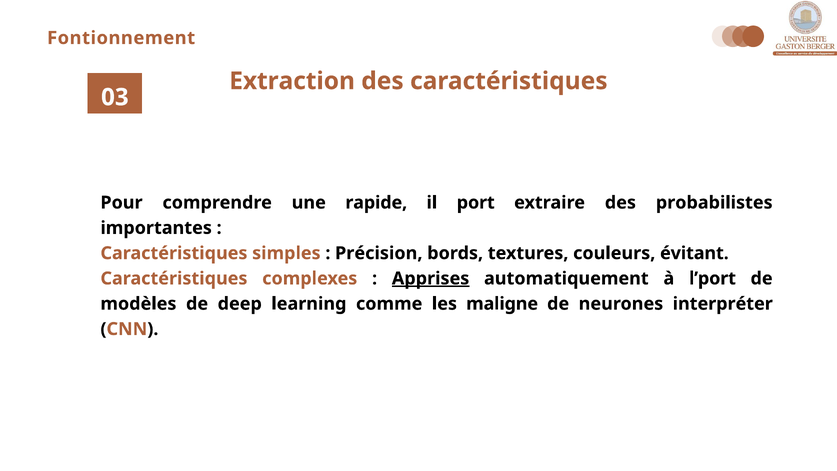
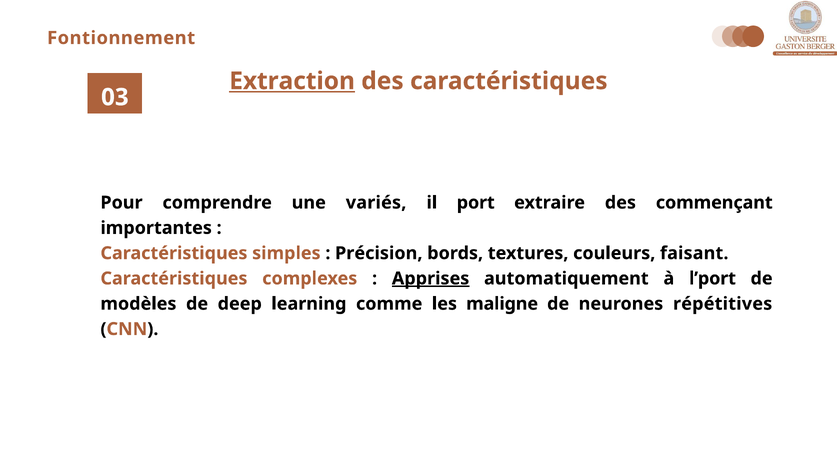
Extraction underline: none -> present (292, 81)
rapide: rapide -> variés (376, 203)
probabilistes: probabilistes -> commençant (714, 203)
évitant: évitant -> faisant (694, 253)
interpréter: interpréter -> répétitives (723, 304)
